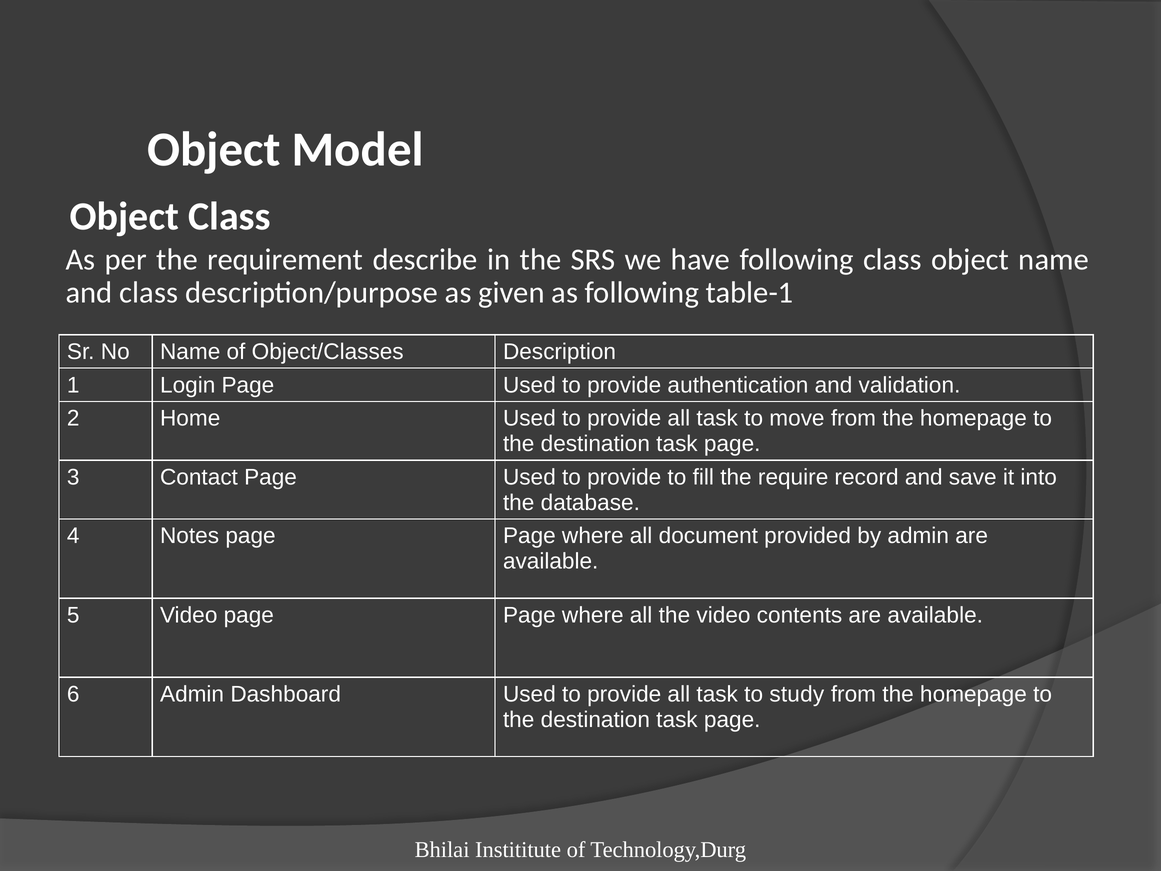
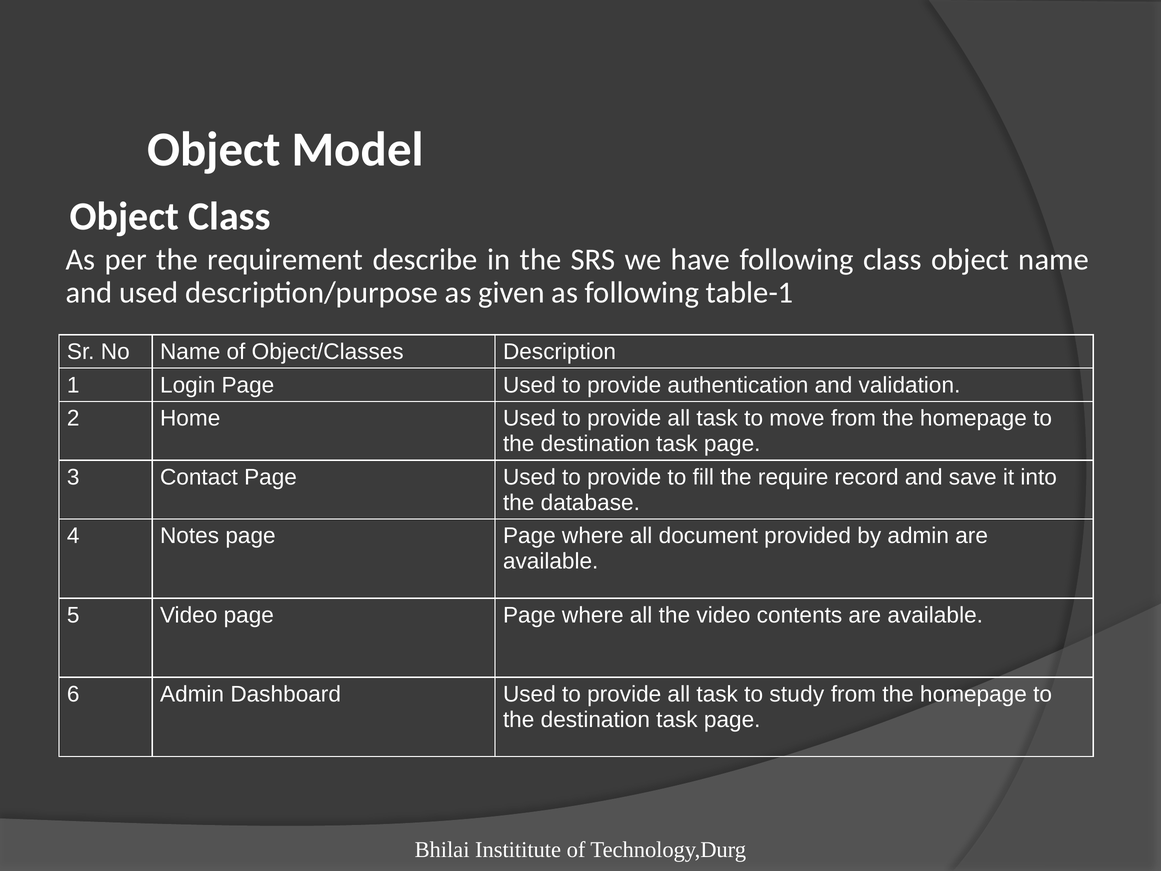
and class: class -> used (149, 293)
